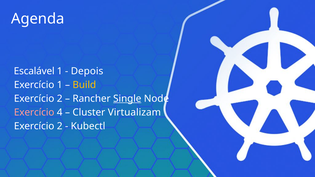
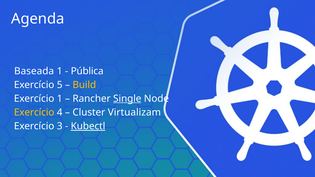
Escalável: Escalável -> Baseada (34, 71)
Depois: Depois -> Pública (87, 71)
Exercício 1: 1 -> 5 (60, 85)
2: 2 -> 1 (60, 99)
Exercício colour: pink -> yellow (34, 112)
2: 2 -> 3 (60, 126)
Kubectl underline: none -> present (88, 126)
